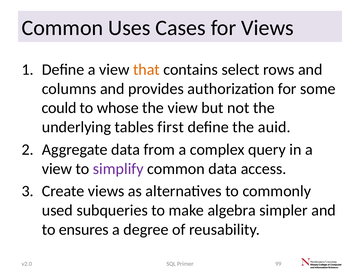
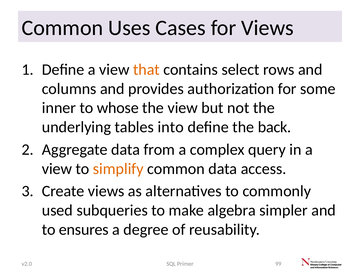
could: could -> inner (59, 108)
first: first -> into (171, 127)
auid: auid -> back (275, 127)
simplify colour: purple -> orange (118, 169)
